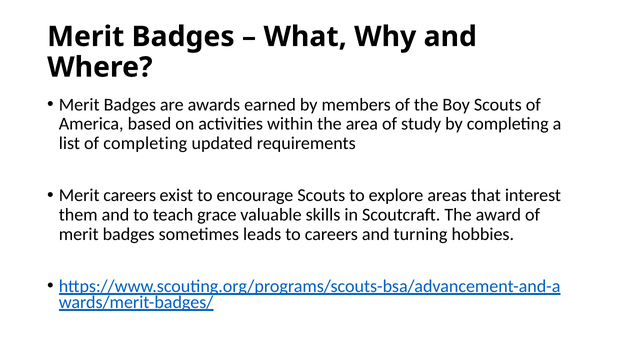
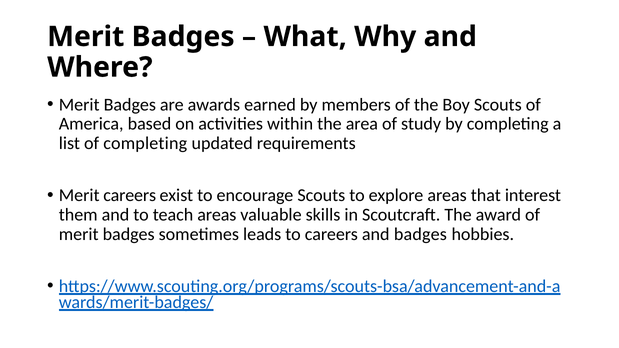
teach grace: grace -> areas (217, 215)
and turning: turning -> badges (420, 234)
